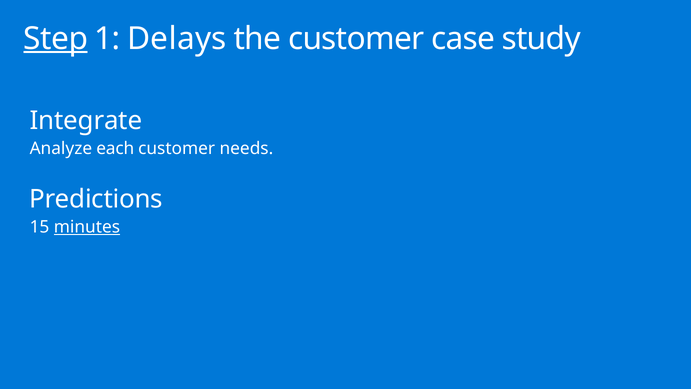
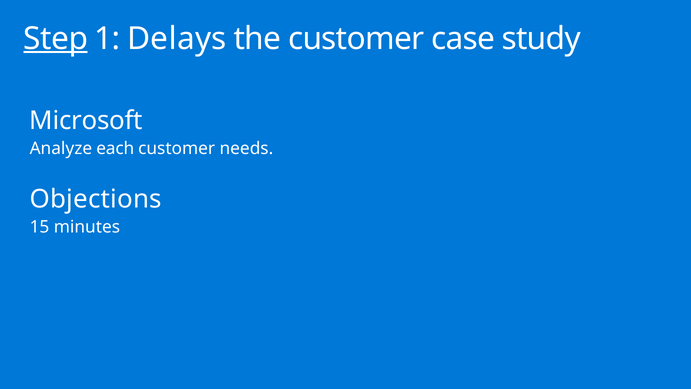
Integrate: Integrate -> Microsoft (86, 121)
Predictions: Predictions -> Objections (96, 199)
minutes underline: present -> none (87, 227)
